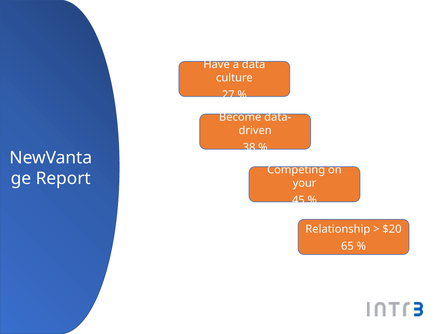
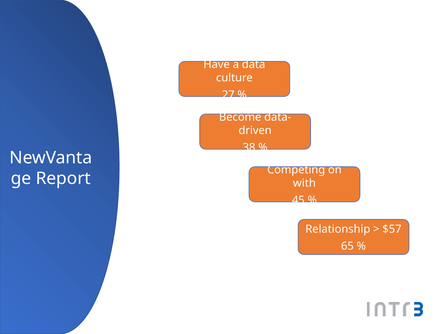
your: your -> with (304, 183)
$20: $20 -> $57 (392, 230)
